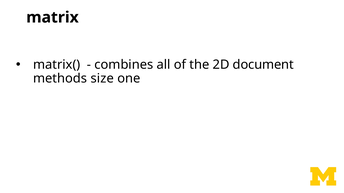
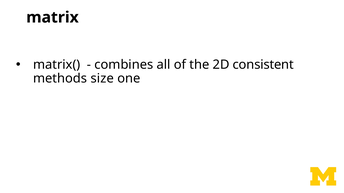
document: document -> consistent (263, 65)
